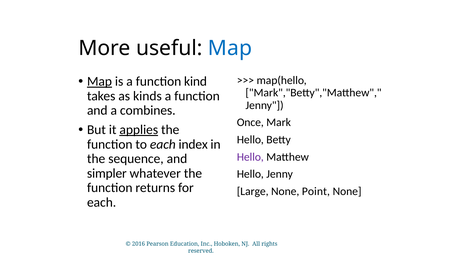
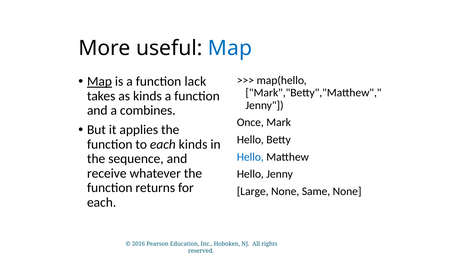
kind: kind -> lack (195, 82)
applies underline: present -> none (139, 130)
each index: index -> kinds (193, 144)
Hello colour: purple -> blue (250, 157)
simpler: simpler -> receive (107, 173)
Point: Point -> Same (316, 192)
